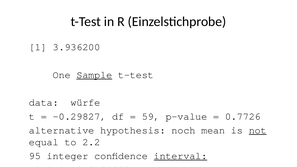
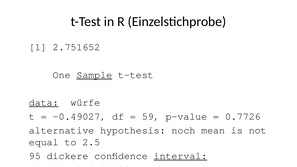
3.936200: 3.936200 -> 2.751652 (77, 47)
data underline: none -> present (44, 103)
-0.29827: -0.29827 -> -0.49027 (79, 116)
not underline: present -> none (258, 130)
2.2: 2.2 -> 2.5 (91, 142)
integer: integer -> dickere (68, 156)
